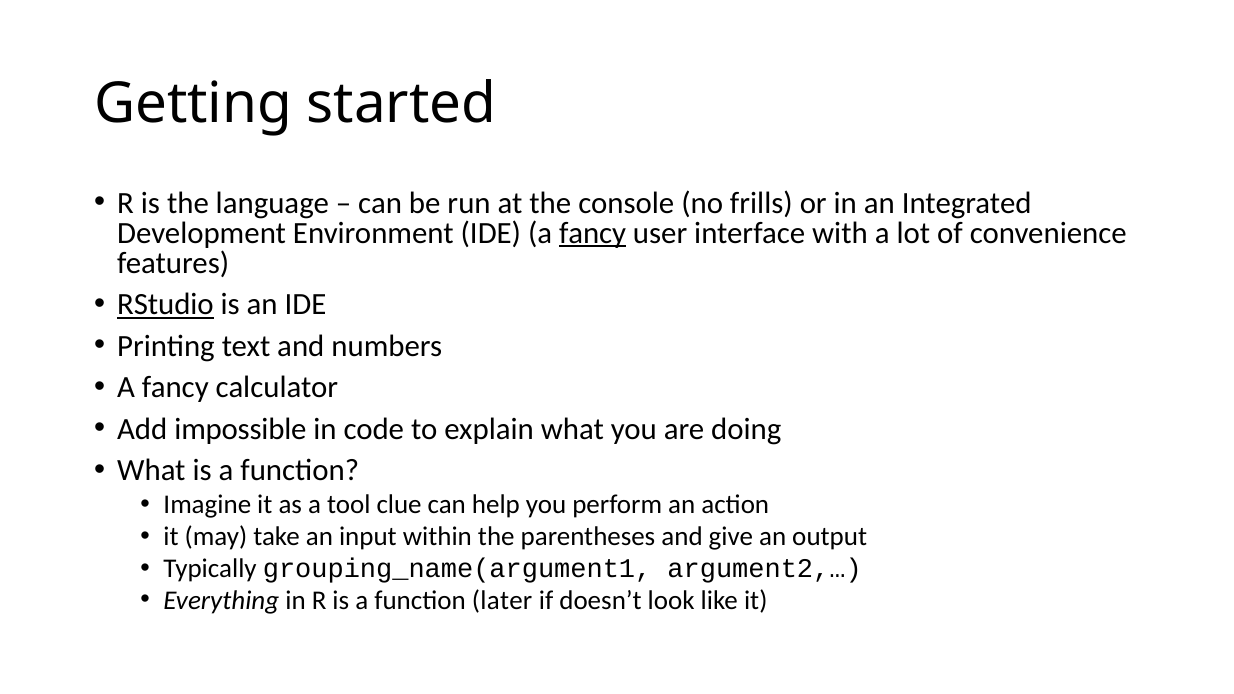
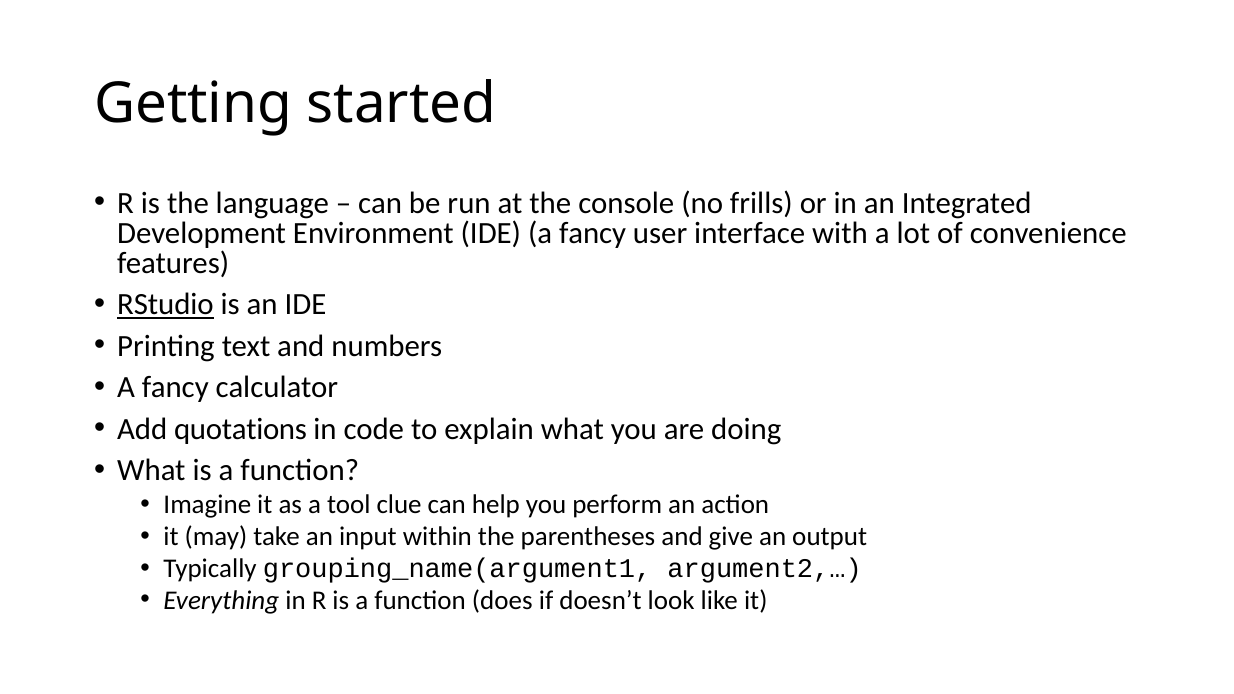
fancy underline: present -> none (593, 233)
impossible: impossible -> quotations (240, 429)
later: later -> does (502, 601)
